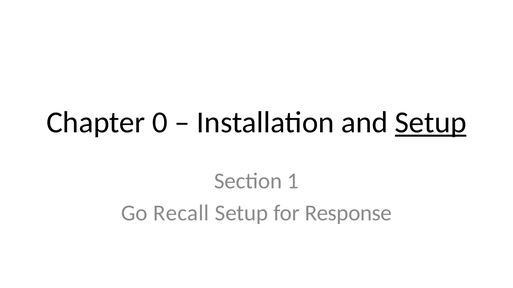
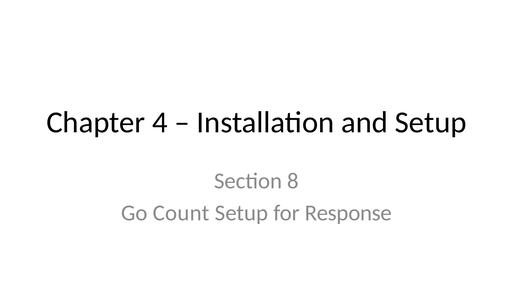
0: 0 -> 4 (160, 123)
Setup underline: present -> none (431, 123)
1: 1 -> 8 (293, 181)
Recall: Recall -> Count (181, 213)
